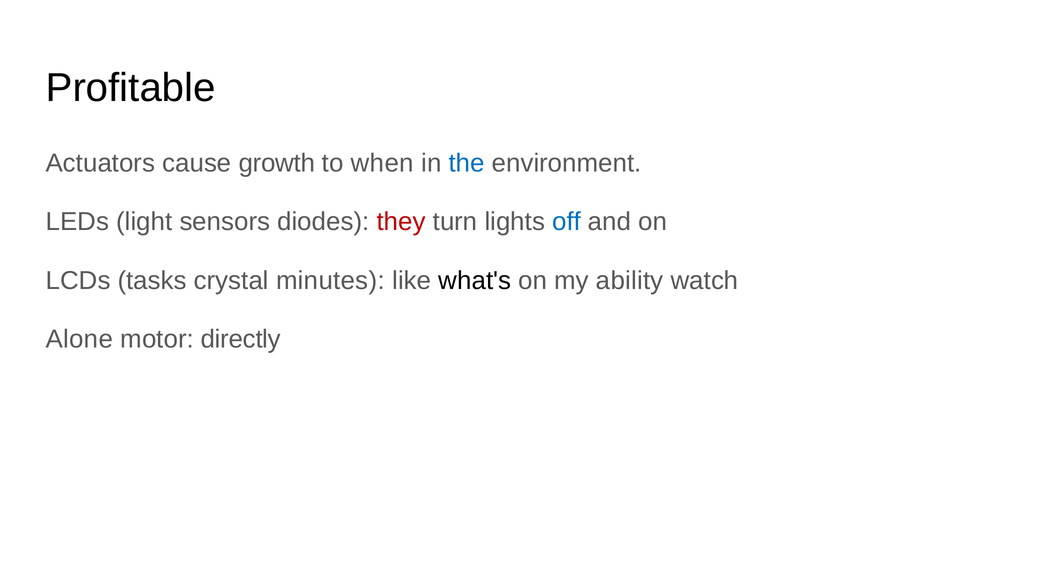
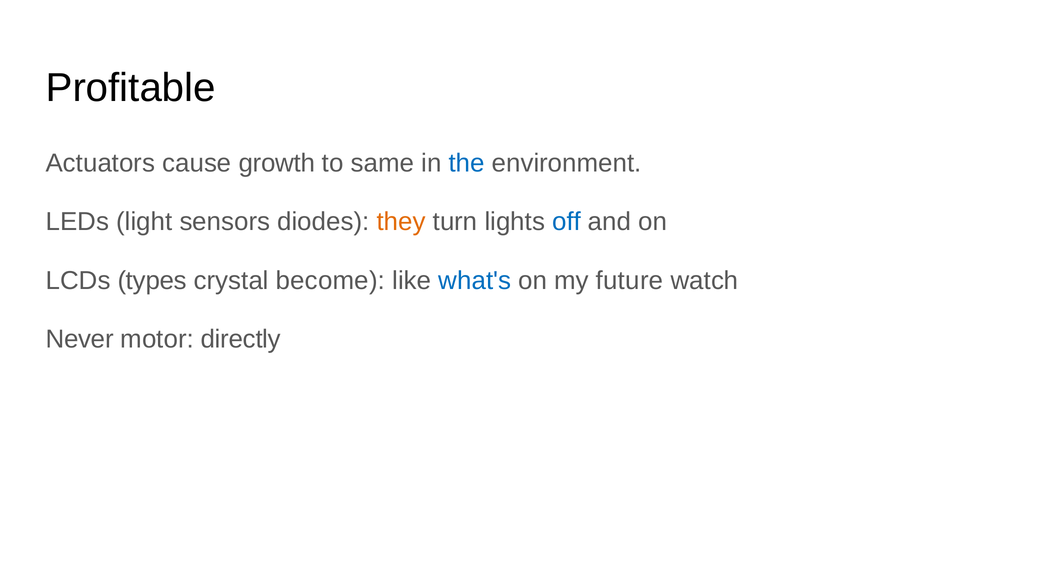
when: when -> same (382, 163)
they colour: red -> orange (401, 222)
tasks: tasks -> types (152, 281)
minutes: minutes -> become (330, 281)
what's colour: black -> blue (475, 281)
ability: ability -> future (630, 281)
Alone: Alone -> Never (80, 339)
